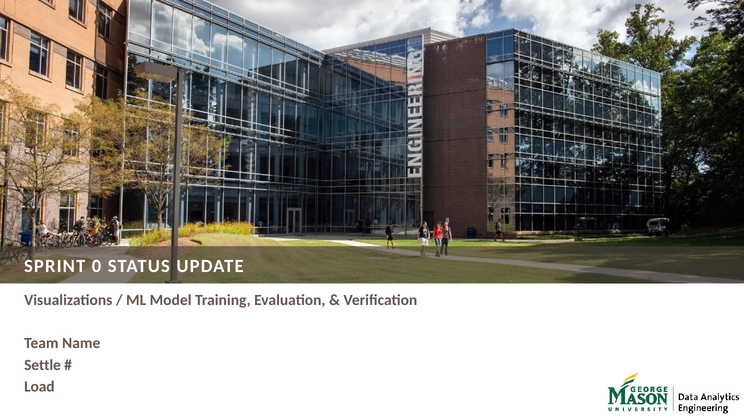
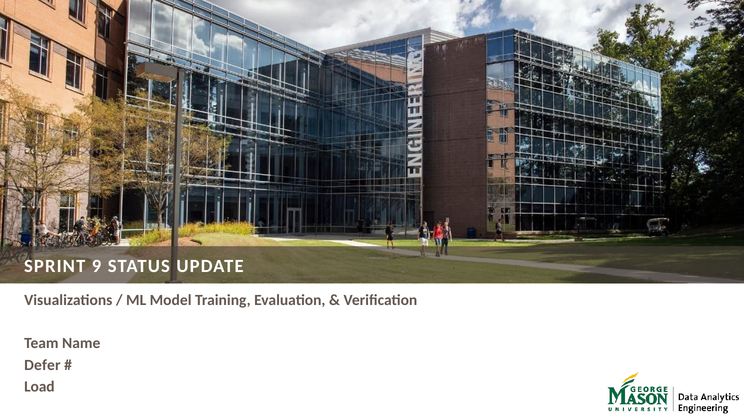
0: 0 -> 9 (97, 266)
Settle: Settle -> Defer (42, 365)
